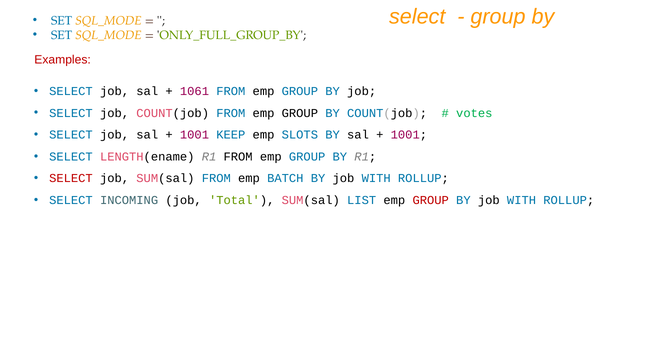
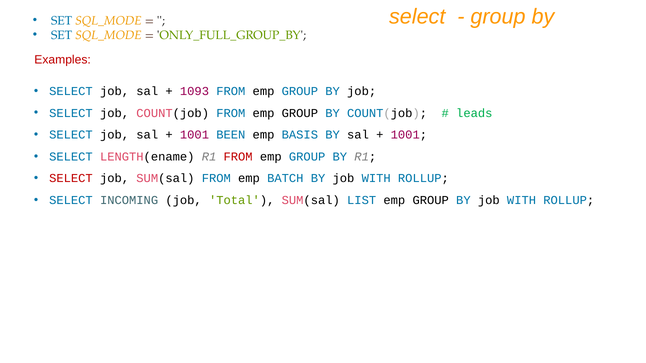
1061: 1061 -> 1093 (194, 91)
votes: votes -> leads (474, 113)
KEEP: KEEP -> BEEN (231, 135)
SLOTS: SLOTS -> BASIS (300, 135)
FROM colour: black -> red (238, 157)
GROUP colour: red -> black (431, 200)
